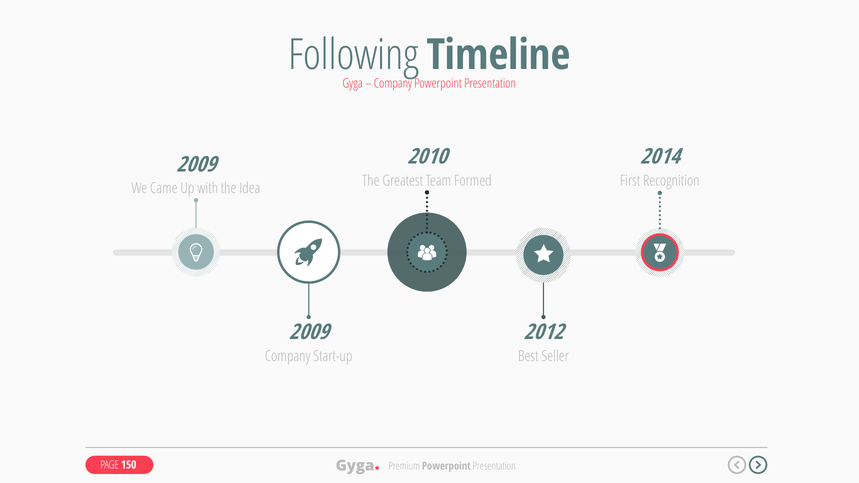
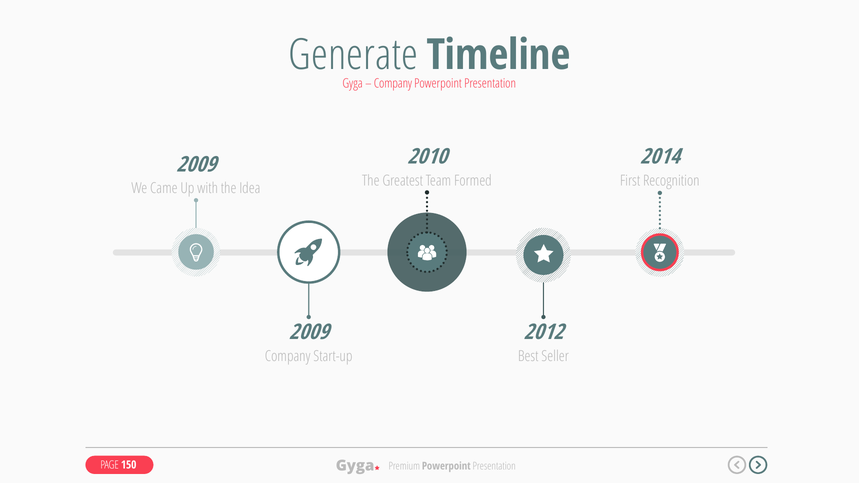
Following: Following -> Generate (353, 55)
